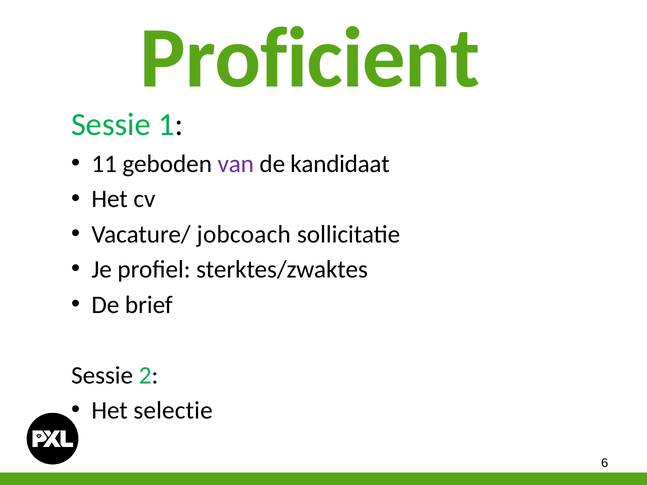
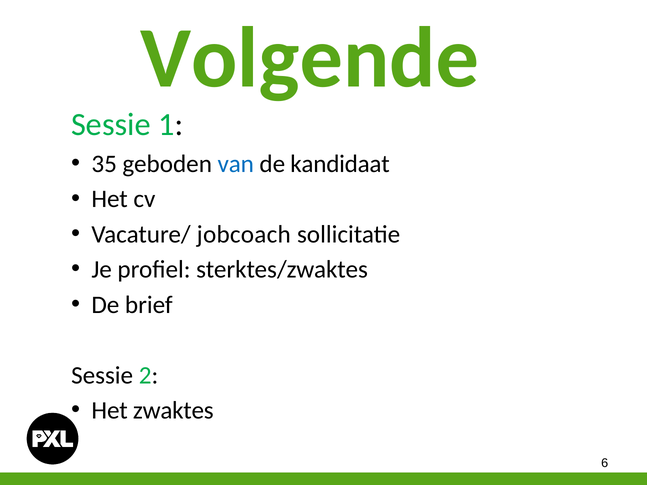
Proficient: Proficient -> Volgende (310, 58)
11: 11 -> 35 (104, 164)
van colour: purple -> blue (236, 164)
selectie: selectie -> zwaktes (173, 411)
